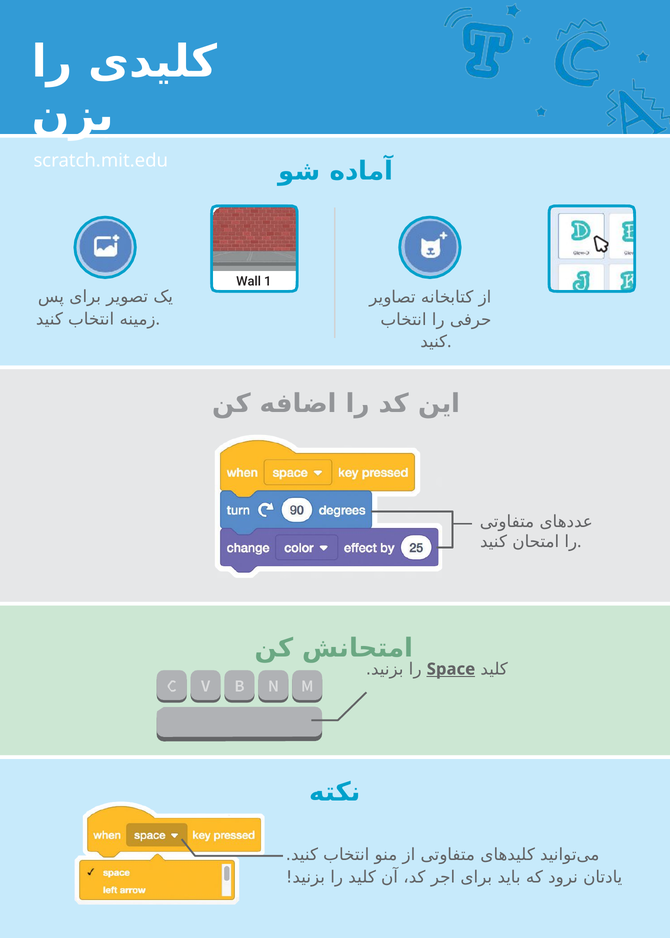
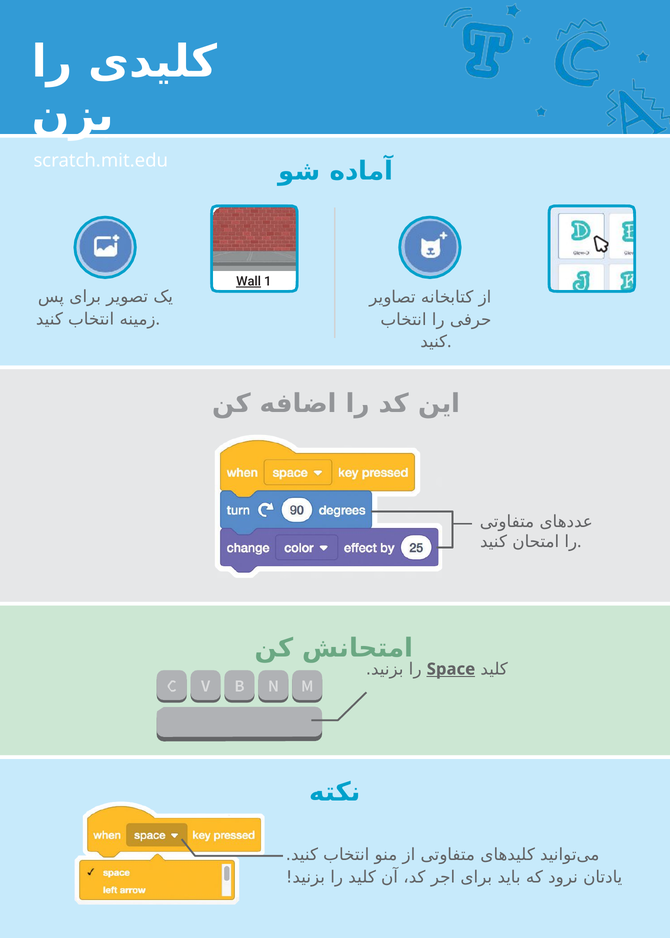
Wall underline: none -> present (249, 281)
